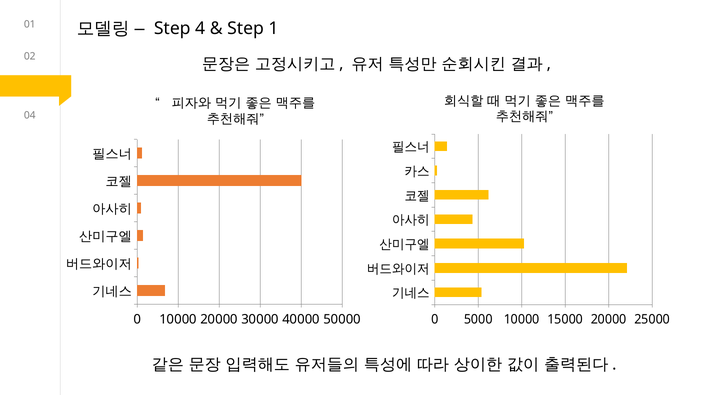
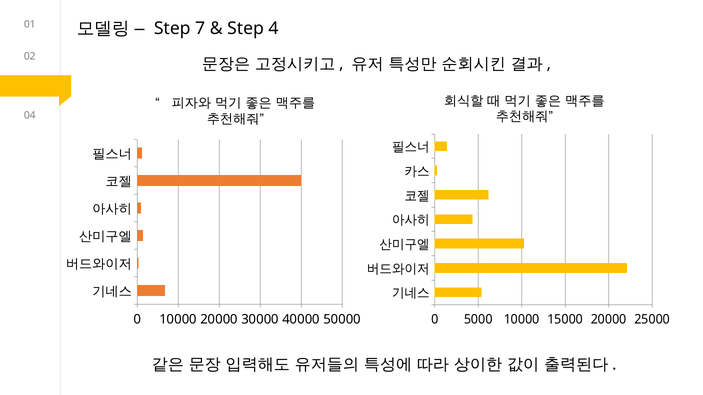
4: 4 -> 7 (200, 28)
1: 1 -> 4 (273, 28)
